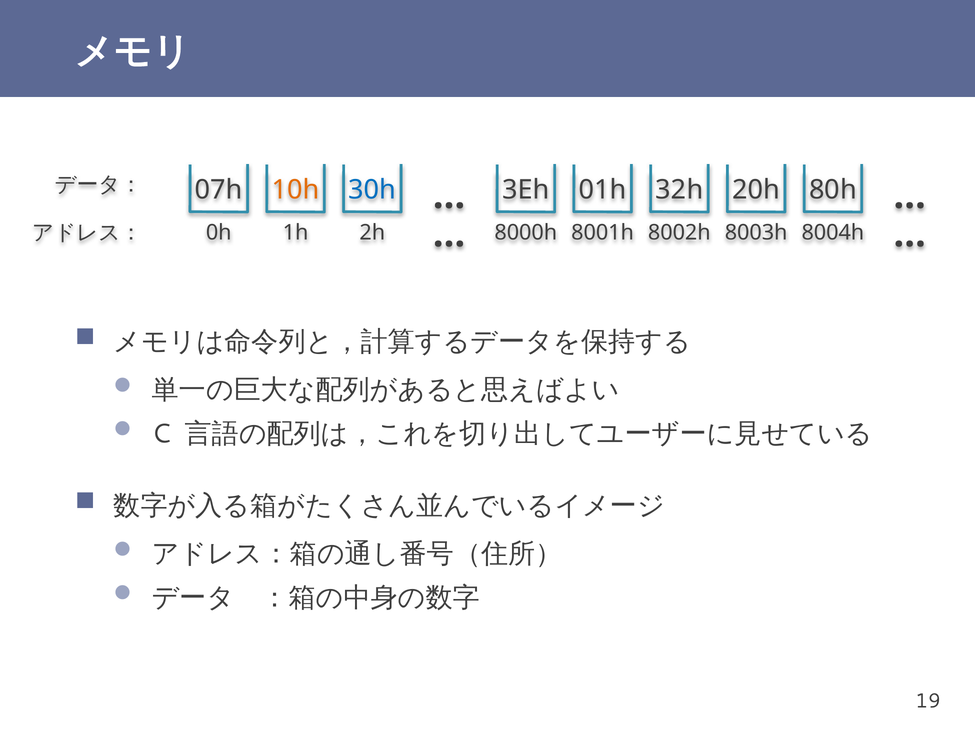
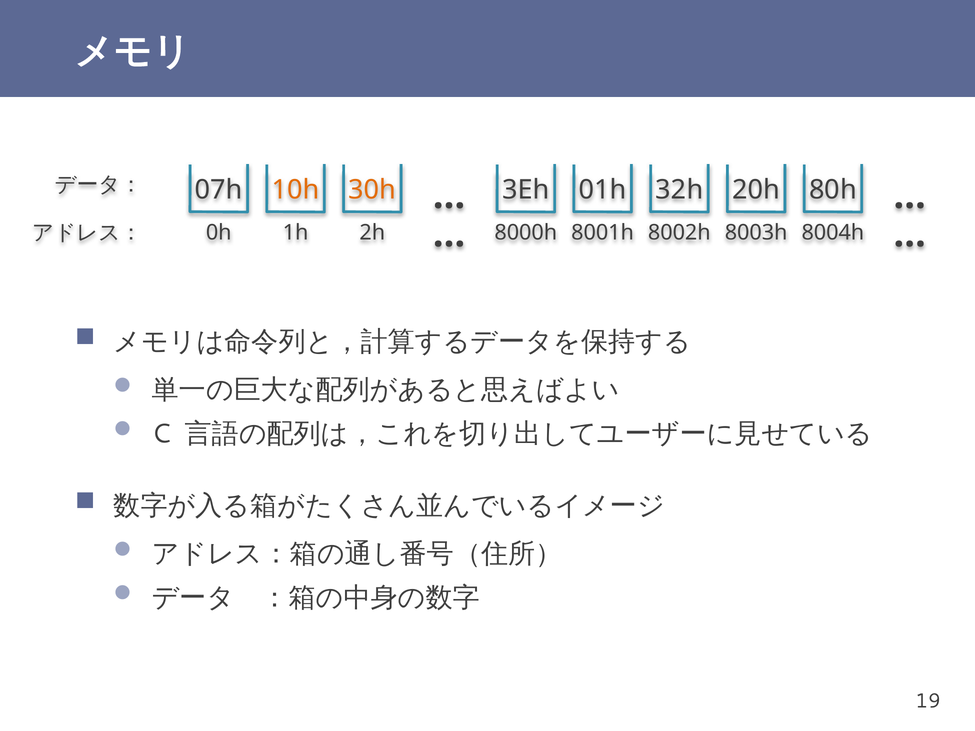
30h colour: blue -> orange (372, 190)
